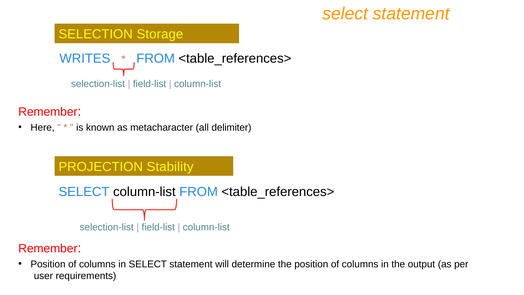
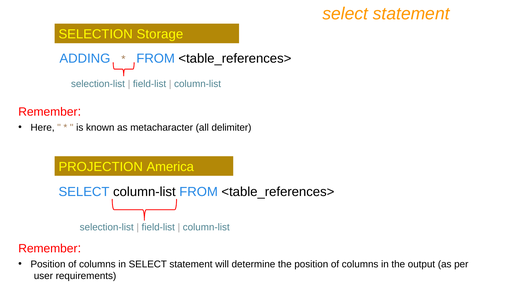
WRITES: WRITES -> ADDING (85, 58)
Stability: Stability -> America (170, 167)
